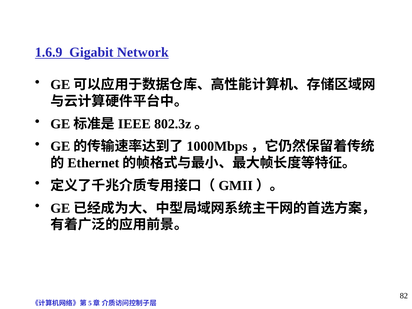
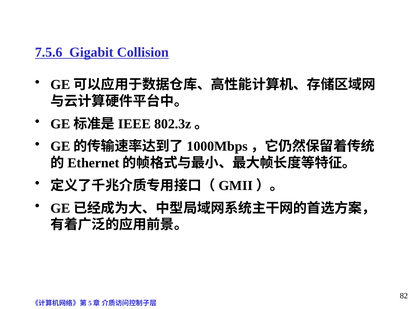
1.6.9: 1.6.9 -> 7.5.6 (49, 52)
Network: Network -> Collision (143, 52)
